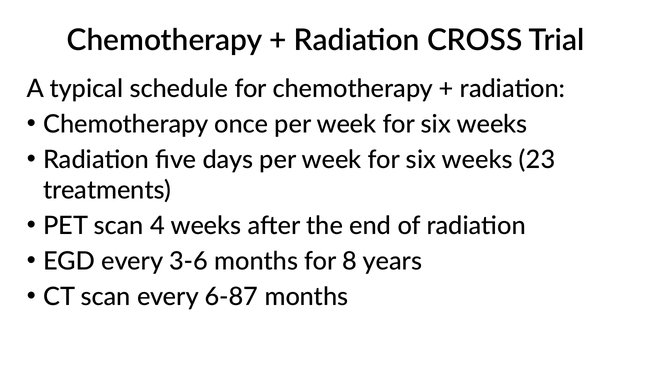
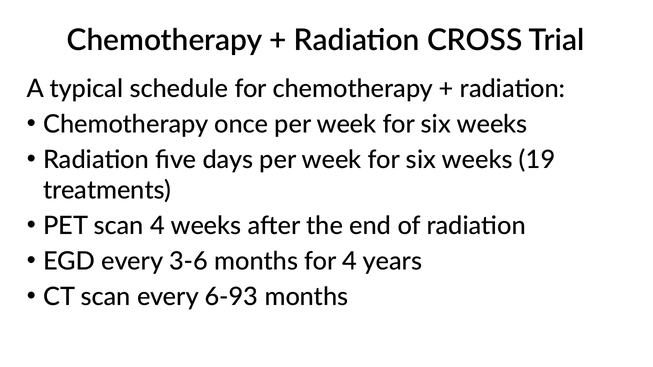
23: 23 -> 19 (537, 160)
for 8: 8 -> 4 (350, 262)
6-87: 6-87 -> 6-93 (231, 297)
